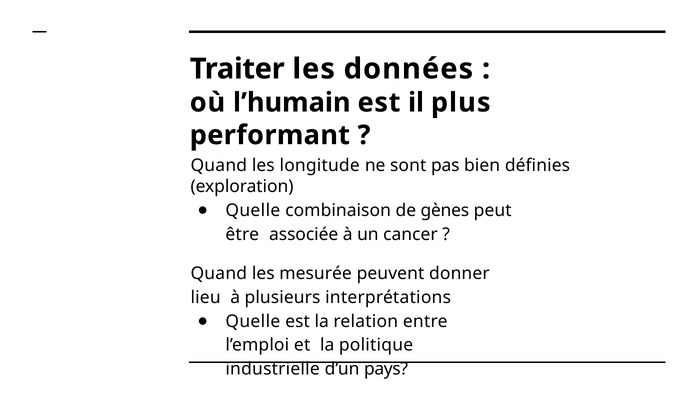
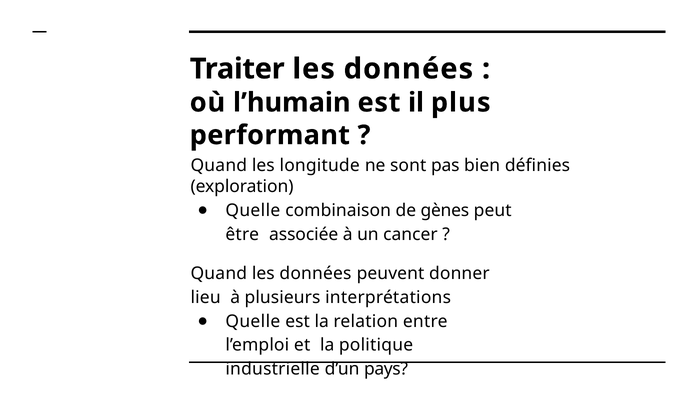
Quand les mesurée: mesurée -> données (315, 273)
